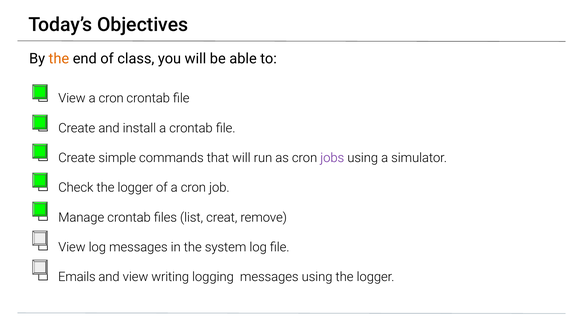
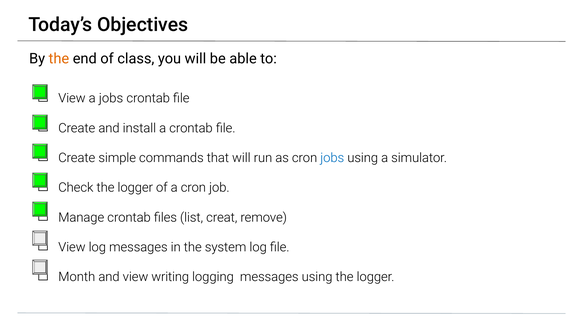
View a cron: cron -> jobs (111, 98)
jobs colour: purple -> blue (332, 158)
Emails: Emails -> Month (77, 277)
